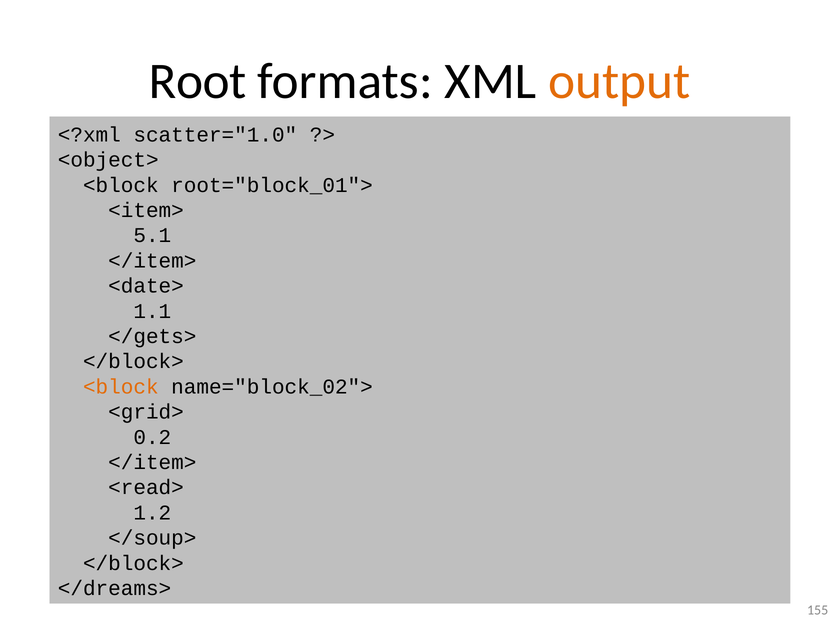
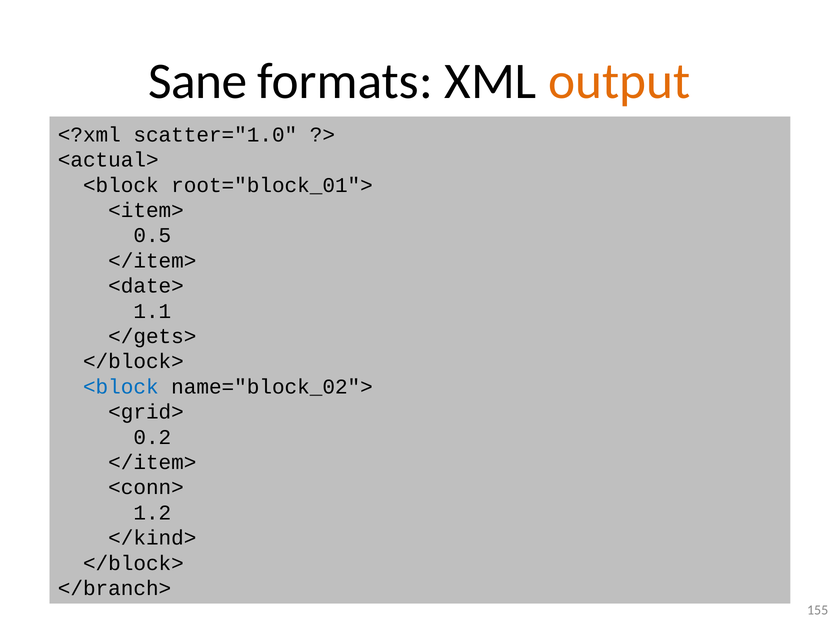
Root: Root -> Sane (198, 81)
<object>: <object> -> <actual> (108, 160)
5.1: 5.1 -> 0.5 (152, 236)
<block colour: orange -> blue (121, 387)
<read>: <read> -> <conn> (146, 488)
</soup>: </soup> -> </kind> (152, 538)
</dreams>: </dreams> -> </branch> (115, 588)
